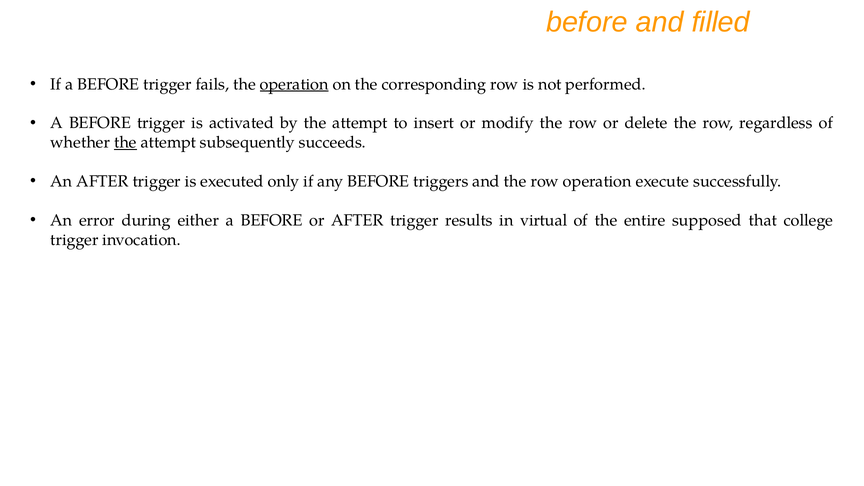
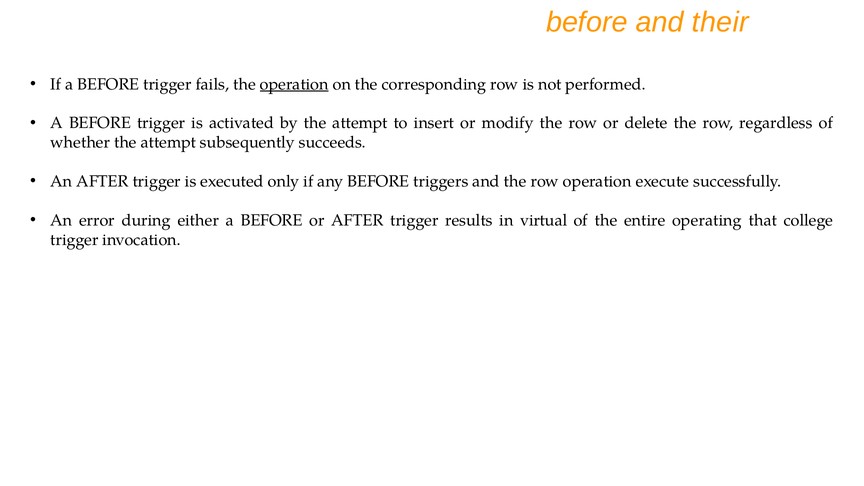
filled: filled -> their (720, 22)
the underline: present -> none (125, 143)
supposed: supposed -> operating (707, 220)
